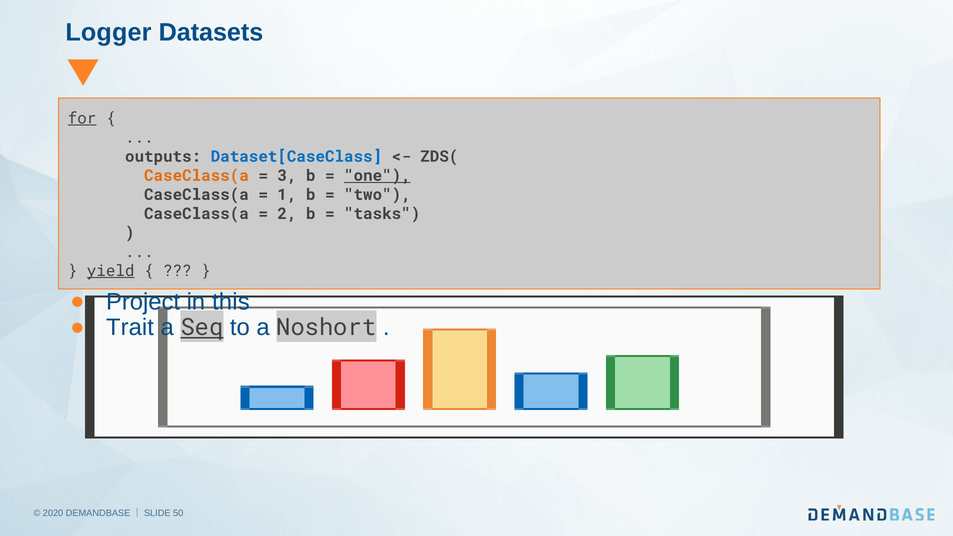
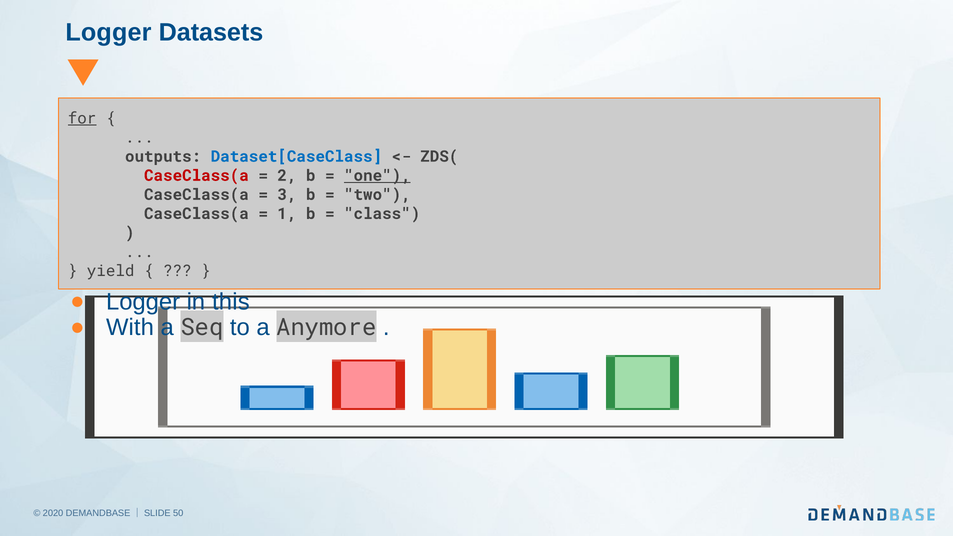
CaseClass(a colour: orange -> red (196, 176)
3: 3 -> 2 (287, 176)
1: 1 -> 3 (287, 195)
2: 2 -> 1 (287, 214)
tasks: tasks -> class (382, 214)
yield underline: present -> none (111, 271)
Project: Project -> Logger (143, 302)
Trait: Trait -> With (130, 328)
Seq underline: present -> none (202, 328)
Noshort: Noshort -> Anymore (326, 328)
